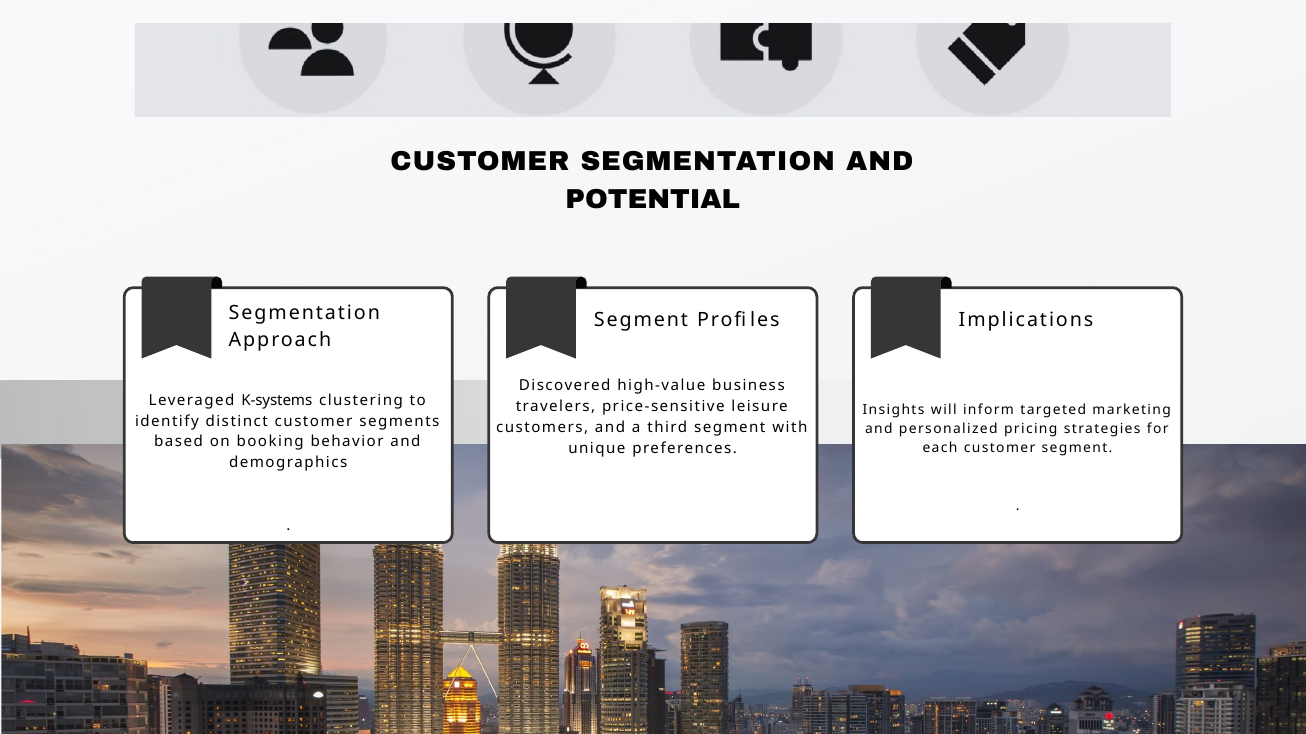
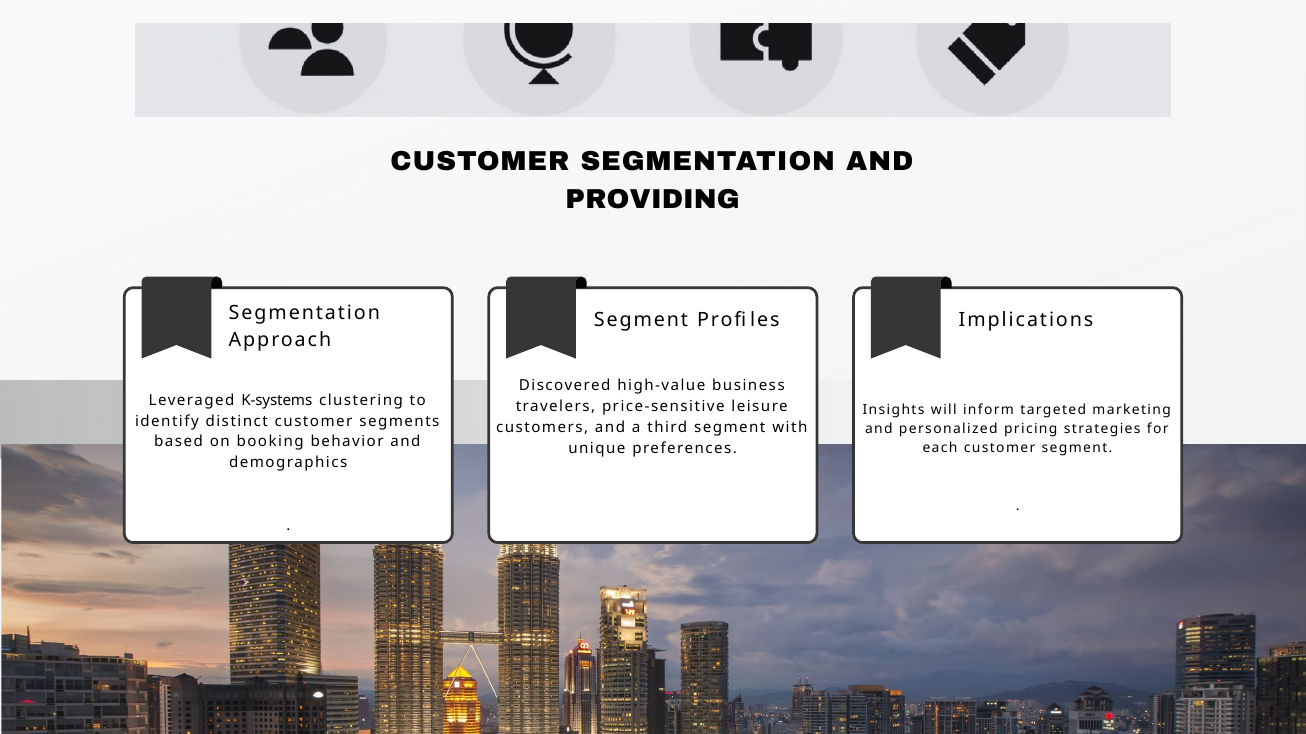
POTENTIAL: POTENTIAL -> PROVIDING (653, 200)
